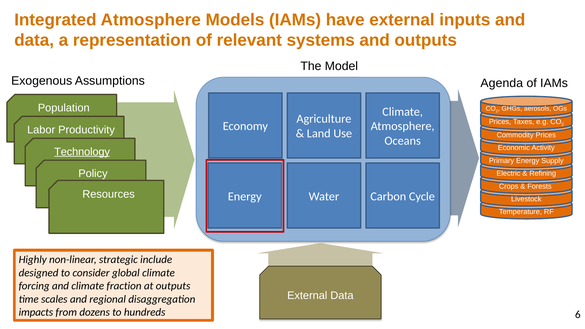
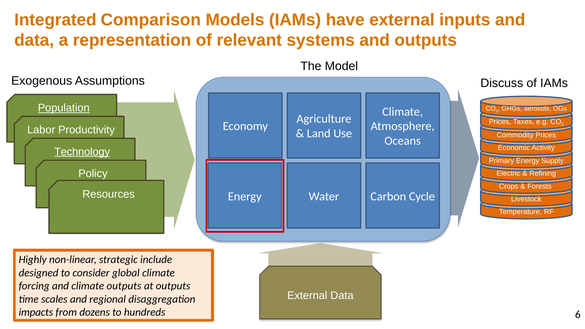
Integrated Atmosphere: Atmosphere -> Comparison (151, 20)
Agenda: Agenda -> Discuss (502, 83)
Population underline: none -> present (64, 108)
climate fraction: fraction -> outputs (124, 286)
